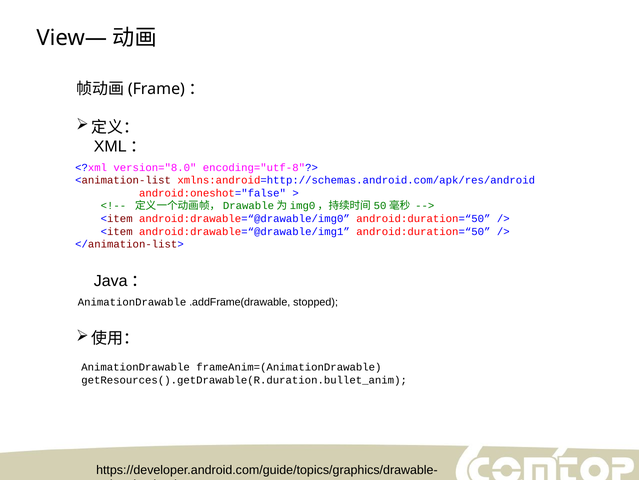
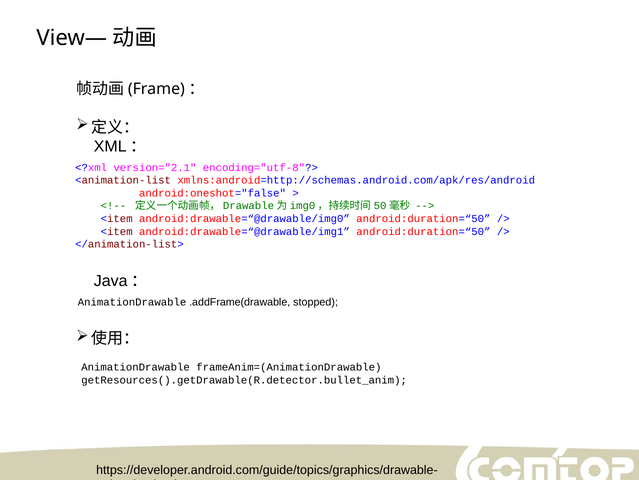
version="8.0: version="8.0 -> version="2.1 (155, 167)
getResources().getDrawable(R.duration.bullet_anim: getResources().getDrawable(R.duration.bullet_anim -> getResources().getDrawable(R.detector.bullet_anim (244, 379)
